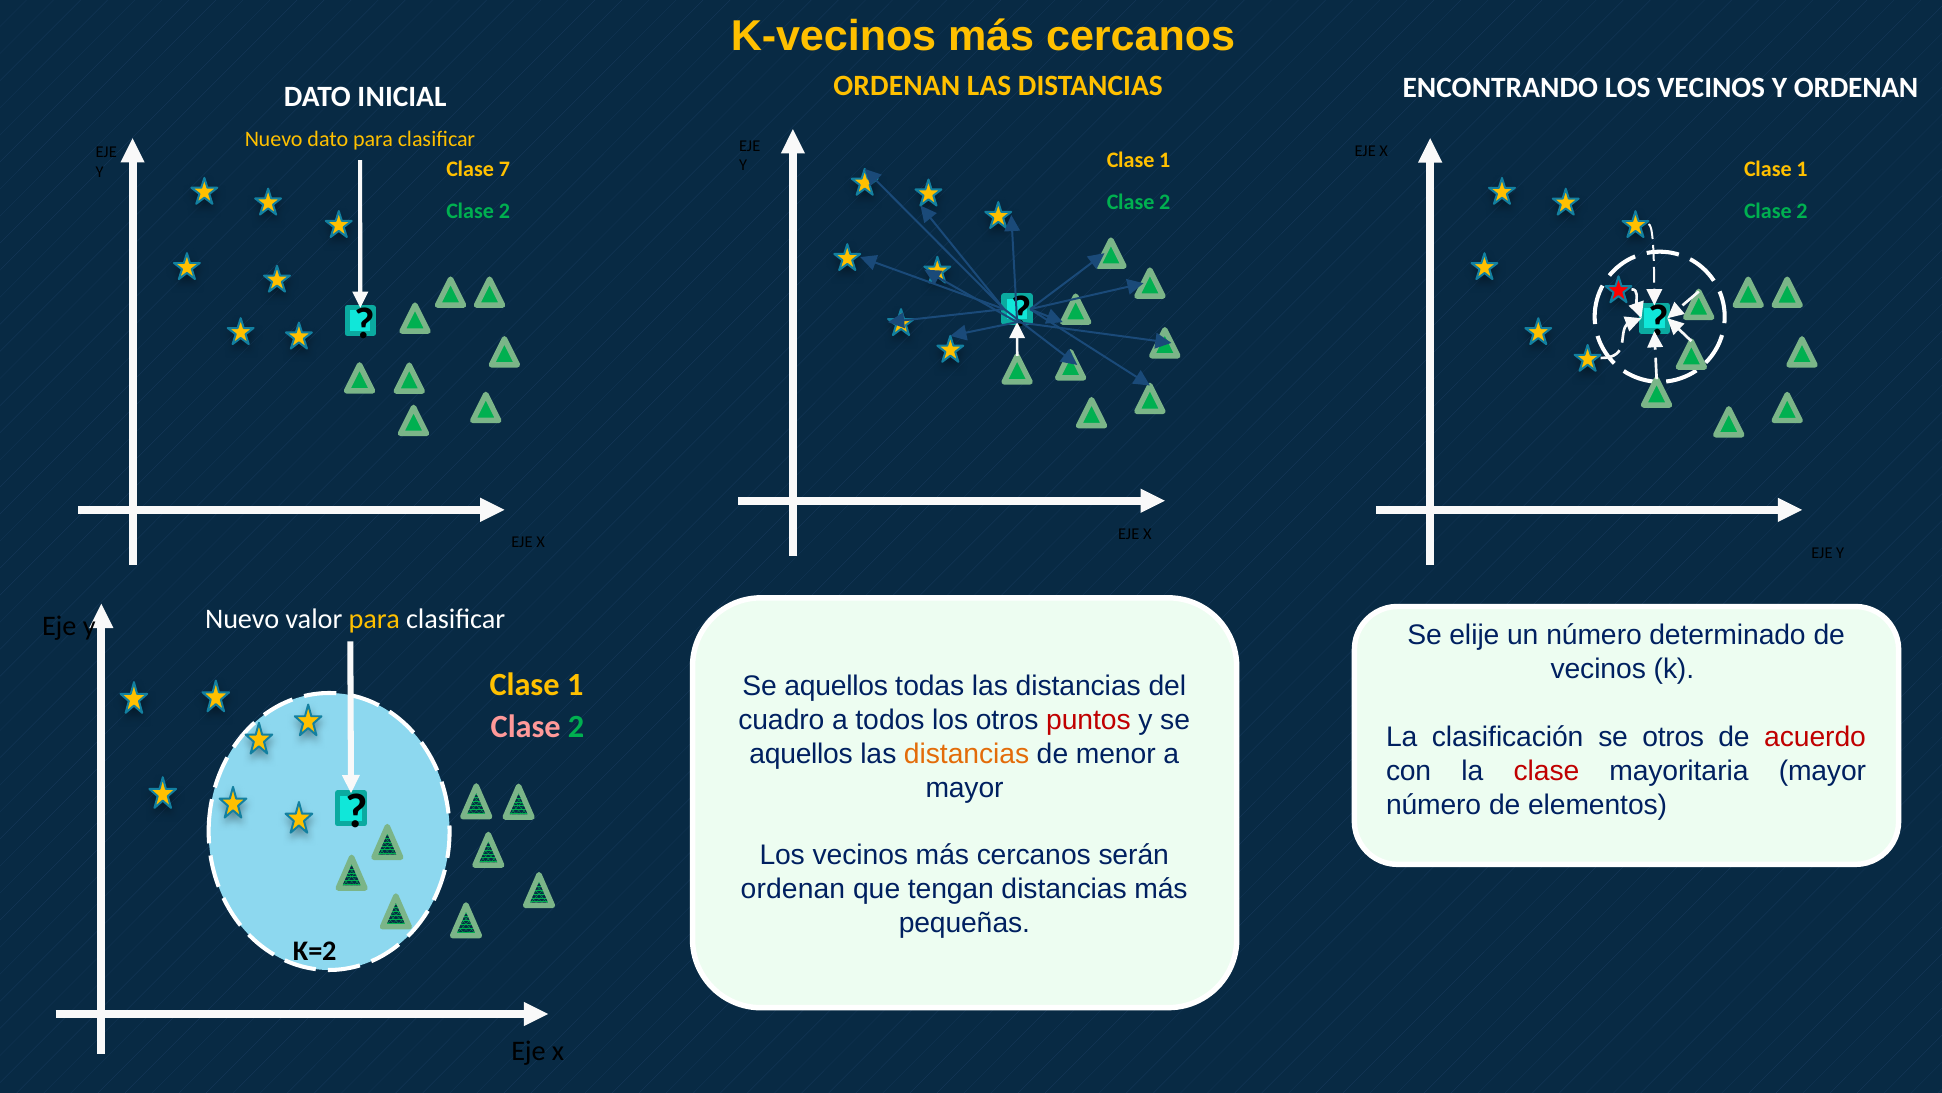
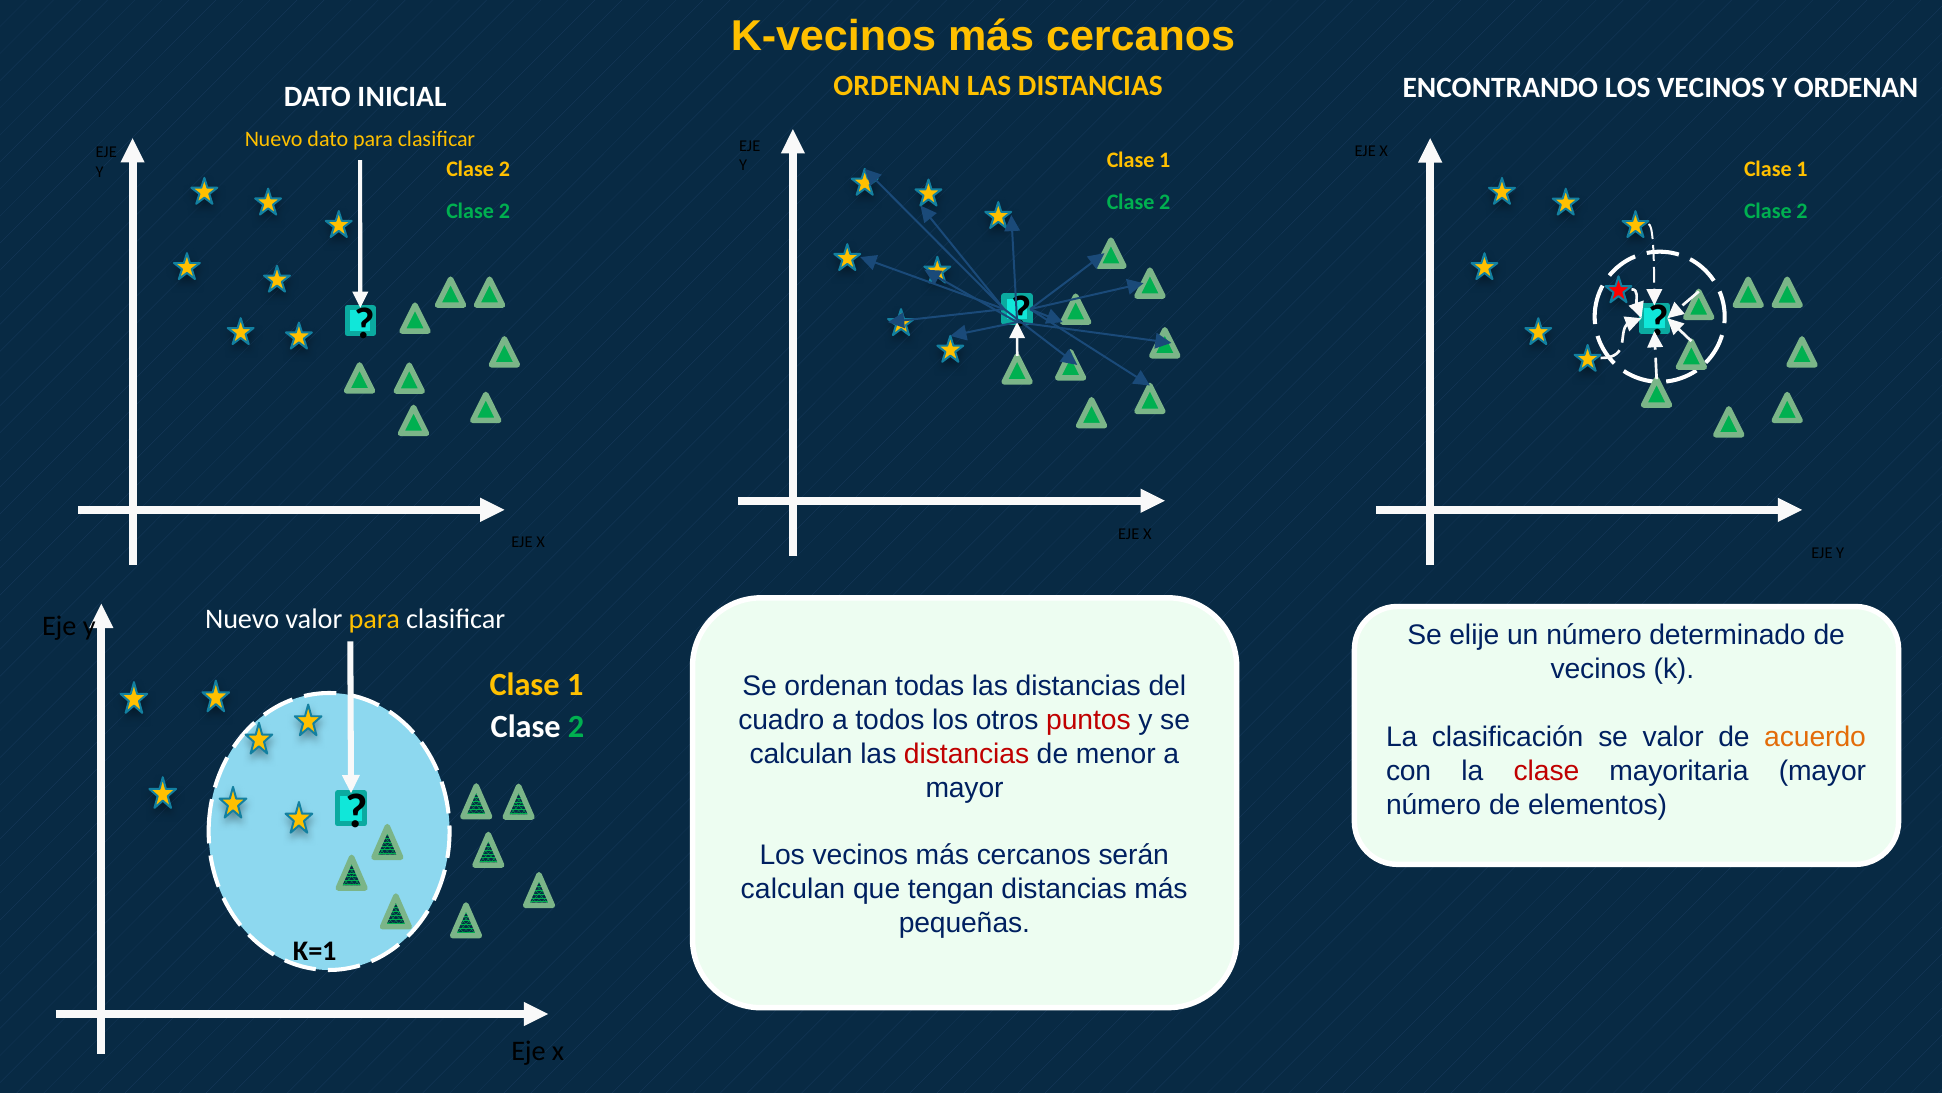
7: 7 -> 2 (504, 169)
aquellos: aquellos -> ordenan (836, 685)
Clase colour: pink -> white (526, 727)
se otros: otros -> valor (1673, 737)
acuerdo colour: red -> orange (1815, 737)
aquellos: aquellos -> calculan (801, 753)
distancias colour: orange -> red (967, 753)
ordenan: ordenan -> calculan (793, 889)
K=2: K=2 -> K=1 (315, 950)
